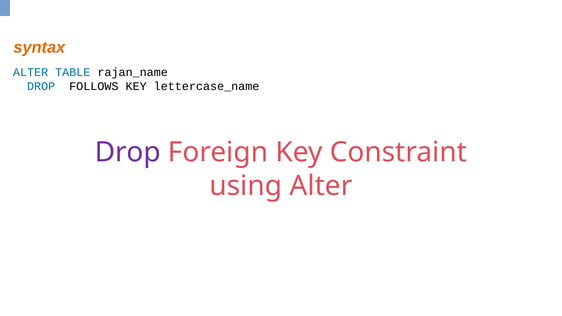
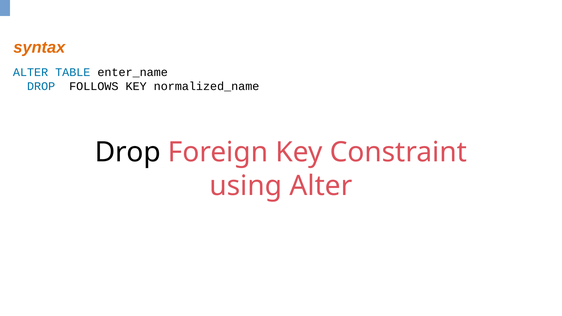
rajan_name: rajan_name -> enter_name (133, 72)
lettercase_name: lettercase_name -> normalized_name (207, 86)
Drop colour: purple -> black (128, 152)
